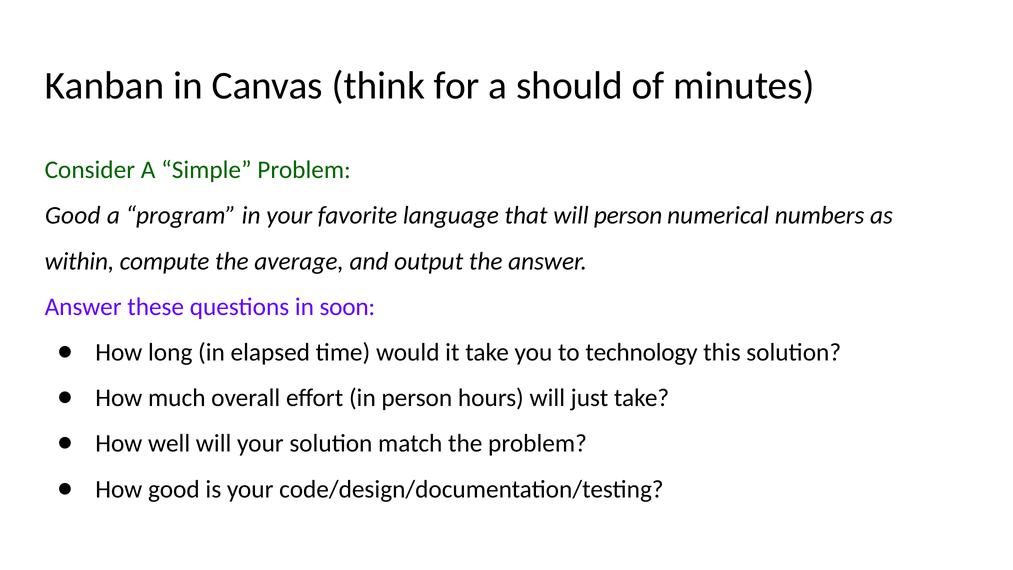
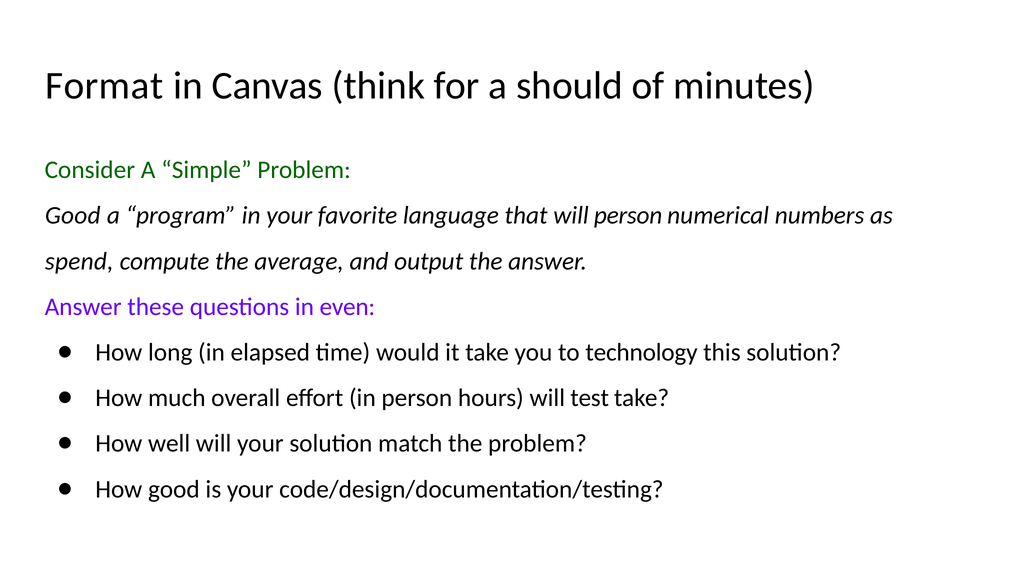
Kanban: Kanban -> Format (104, 86)
within: within -> spend (79, 261)
soon: soon -> even (347, 307)
just: just -> test (590, 398)
